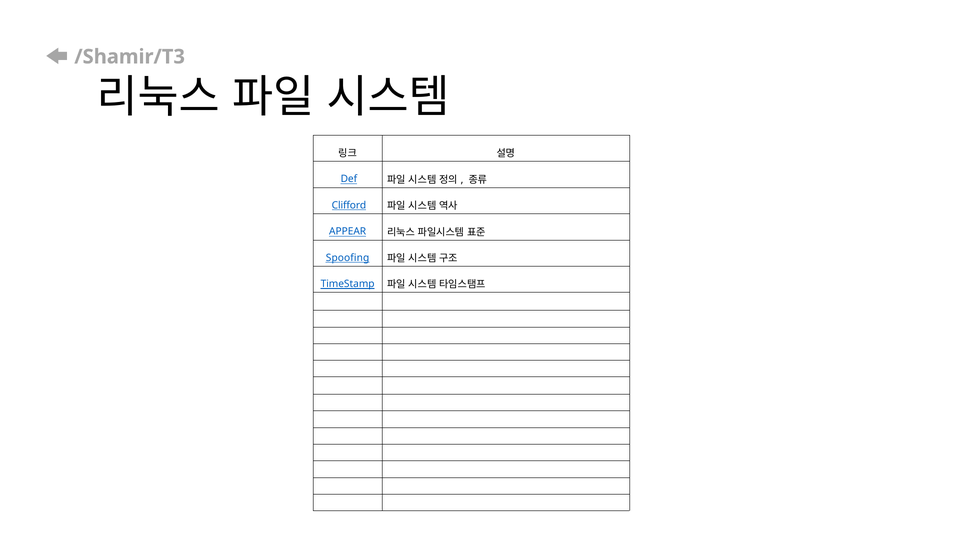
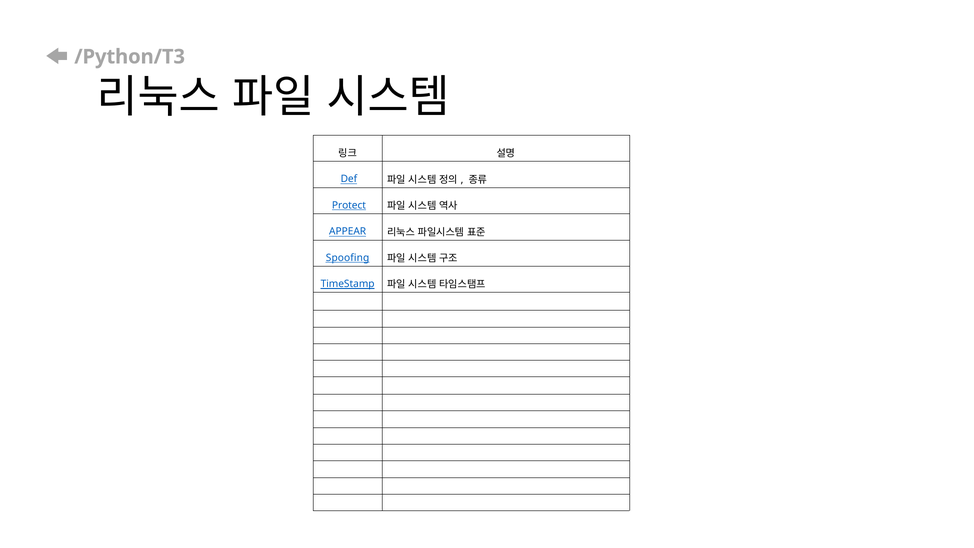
/Shamir/T3: /Shamir/T3 -> /Python/T3 (130, 57)
Clifford: Clifford -> Protect (349, 205)
